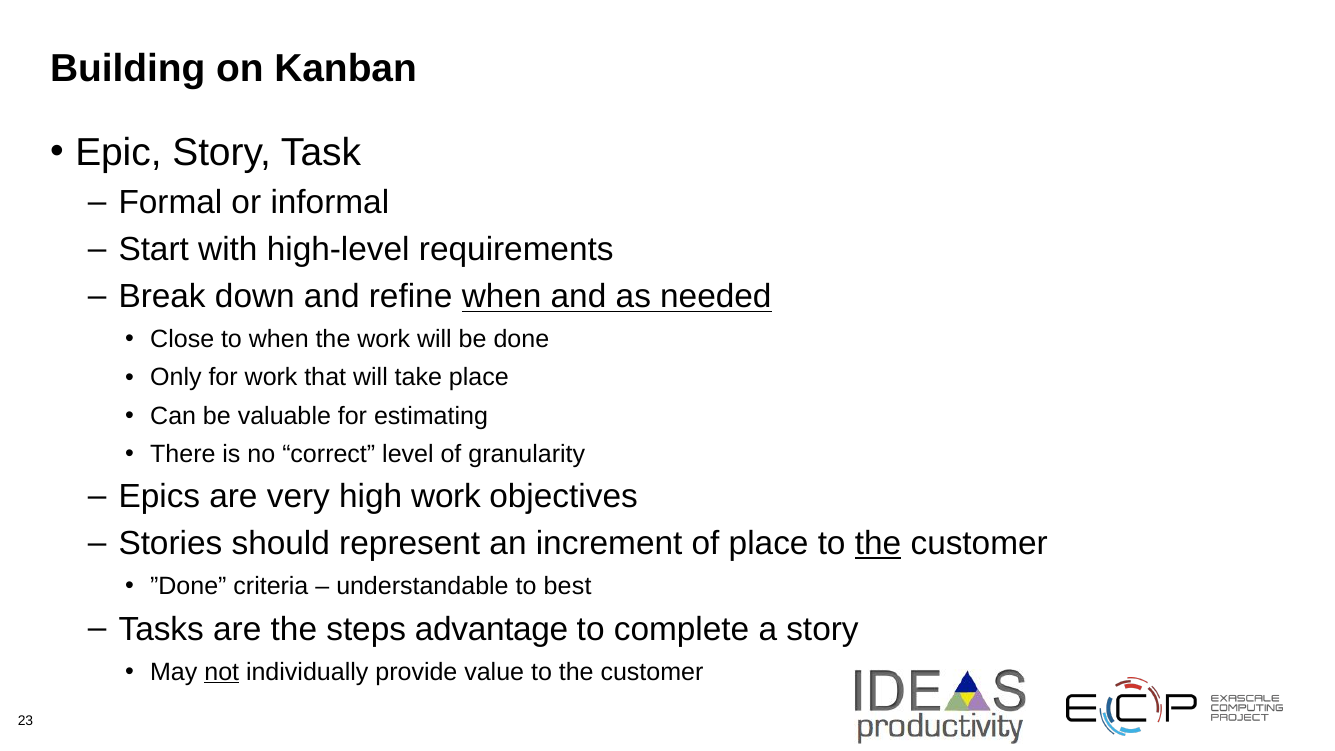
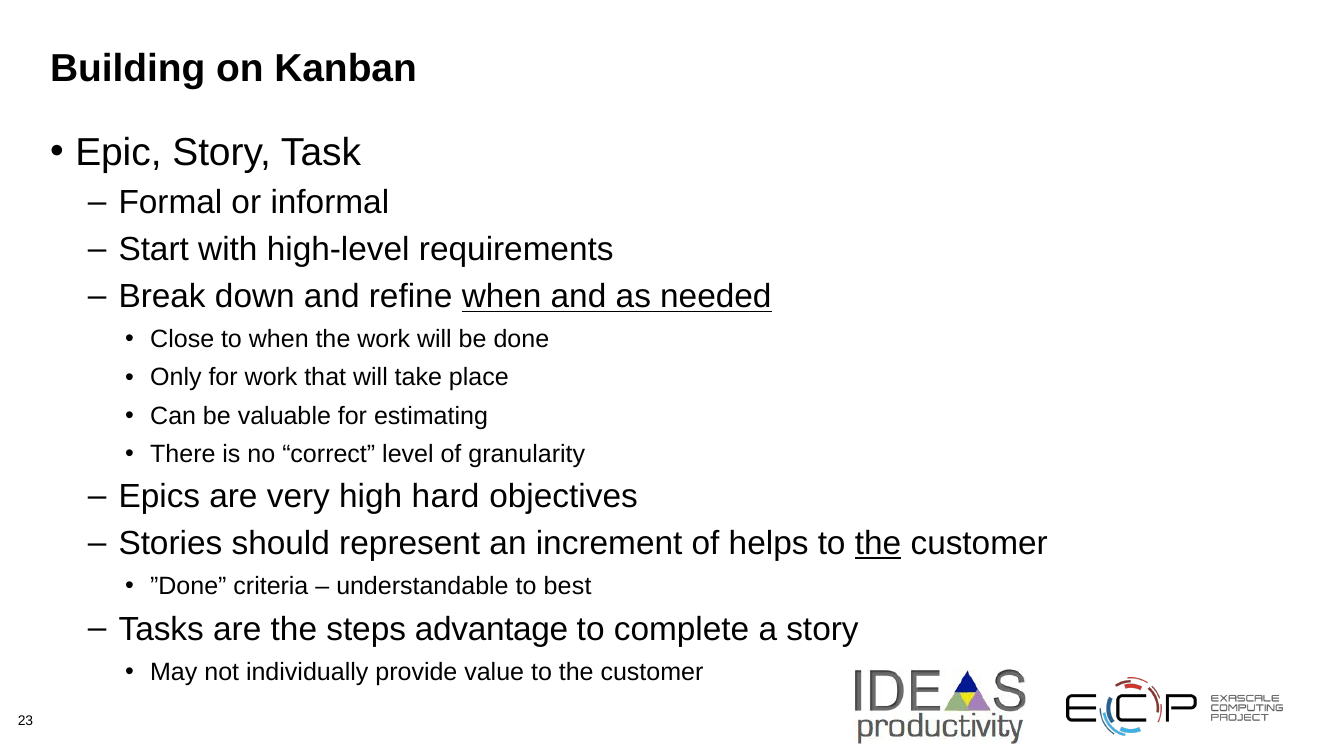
high work: work -> hard (446, 497)
of place: place -> helps (769, 544)
not underline: present -> none (222, 672)
